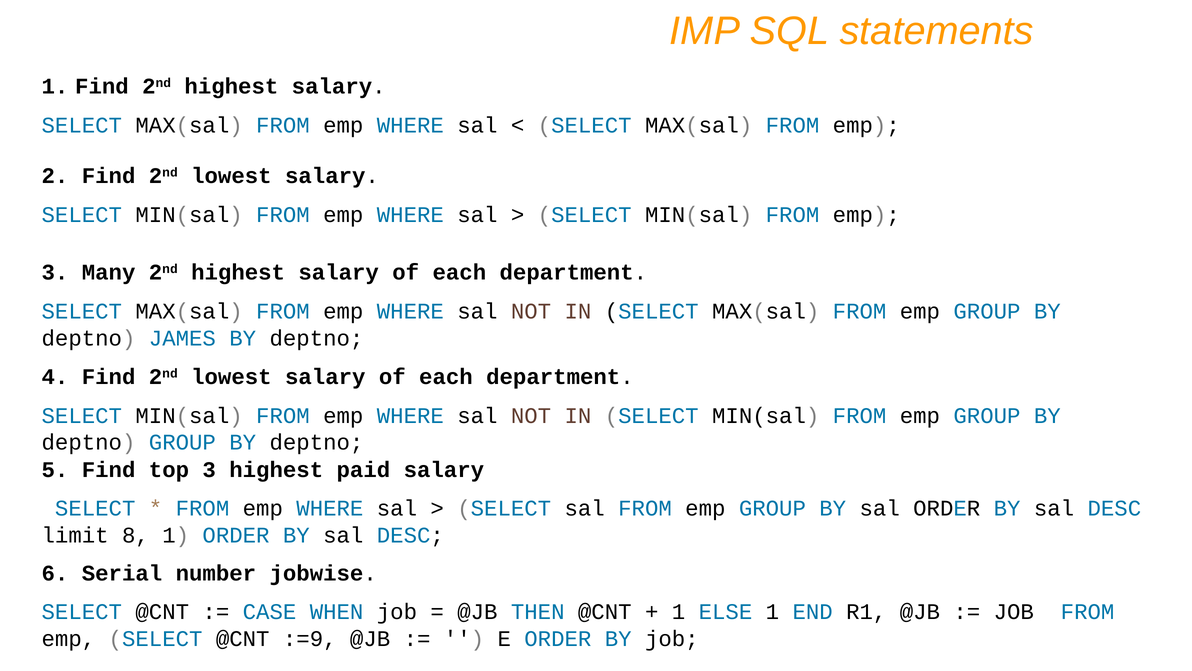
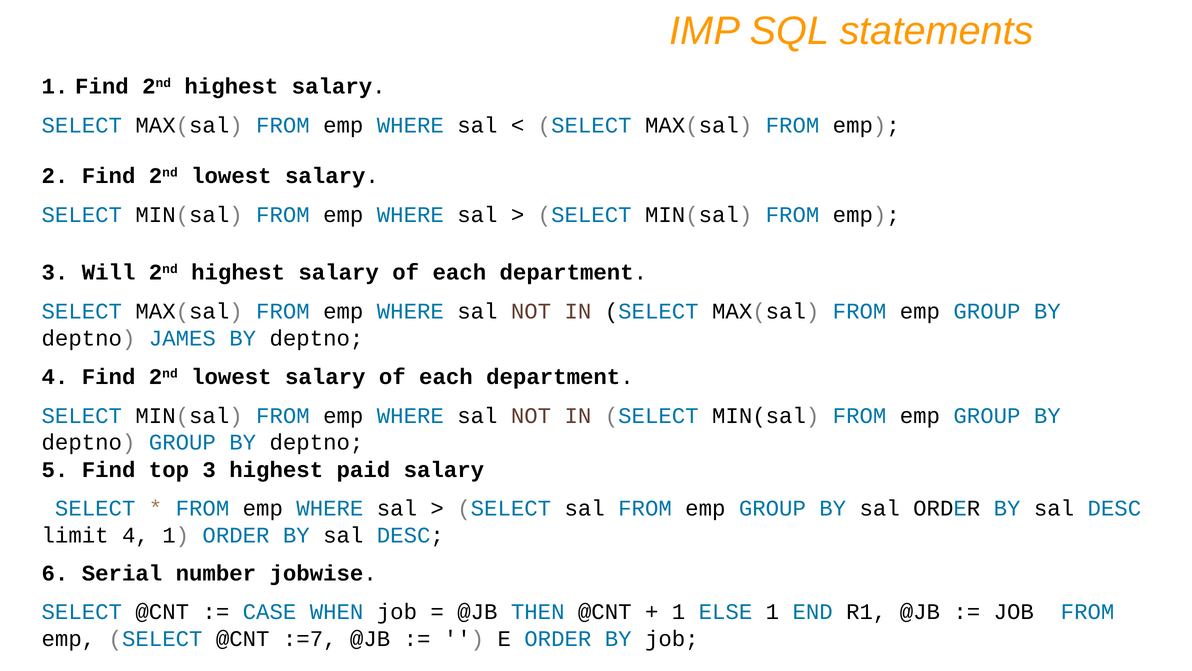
Many: Many -> Will (109, 272)
limit 8: 8 -> 4 (135, 535)
:=9: :=9 -> :=7 (310, 638)
